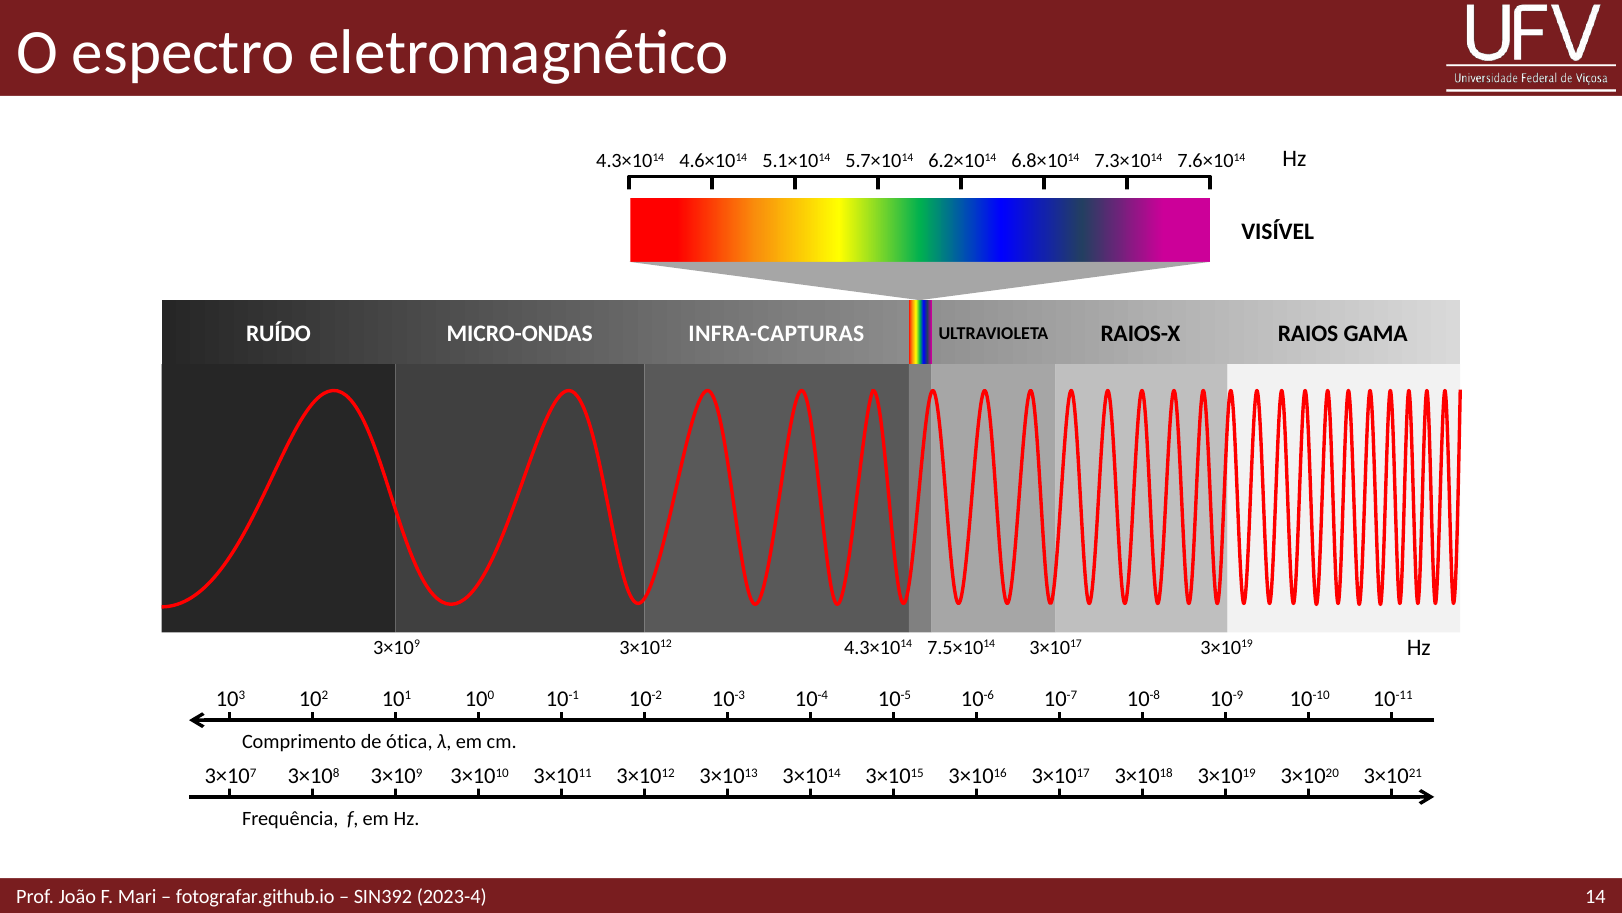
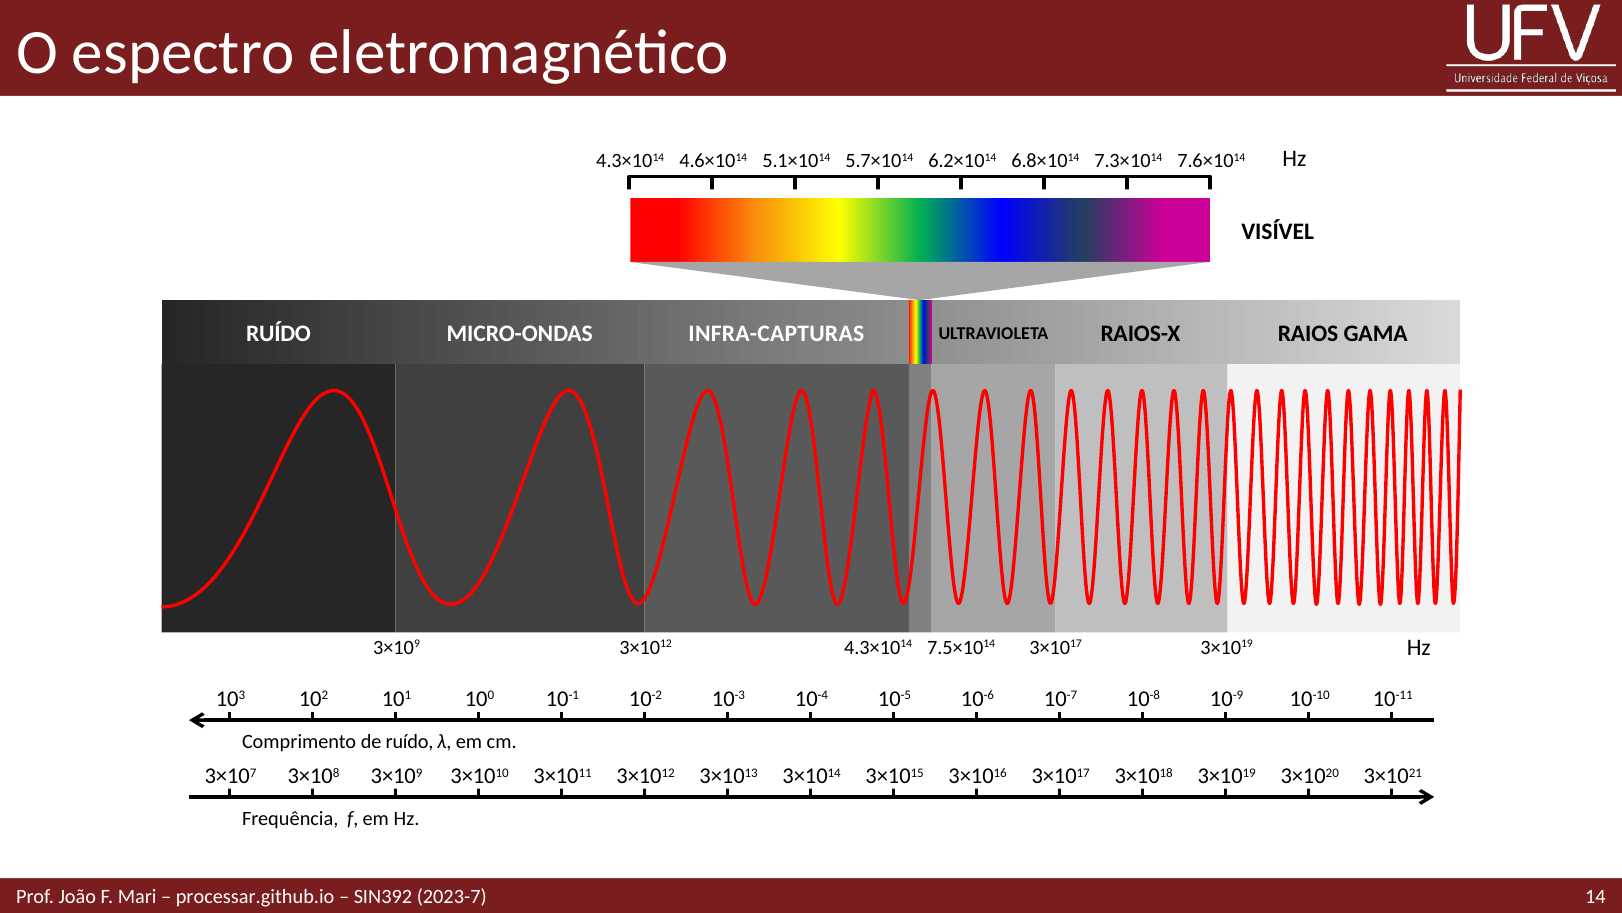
de ótica: ótica -> ruído (410, 741)
fotografar.github.io: fotografar.github.io -> processar.github.io (255, 897)
2023-4: 2023-4 -> 2023-7 (452, 897)
